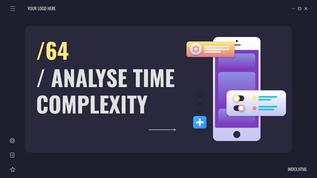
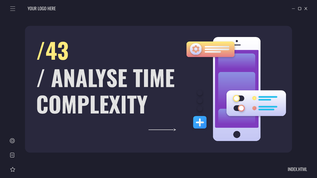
/64: /64 -> /43 (52, 53)
